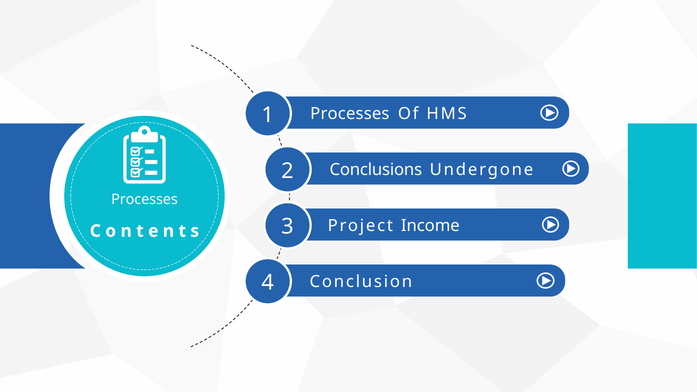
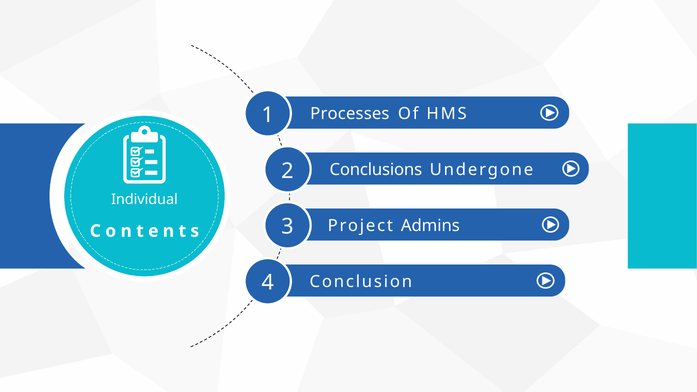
Processes: Processes -> Individual (144, 199)
Income: Income -> Admins (430, 226)
